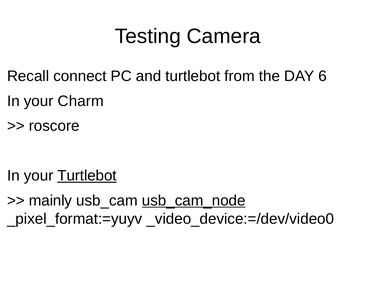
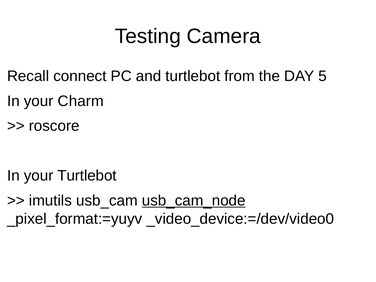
6: 6 -> 5 (323, 76)
Turtlebot underline: present -> none (87, 176)
mainly: mainly -> imutils (50, 201)
